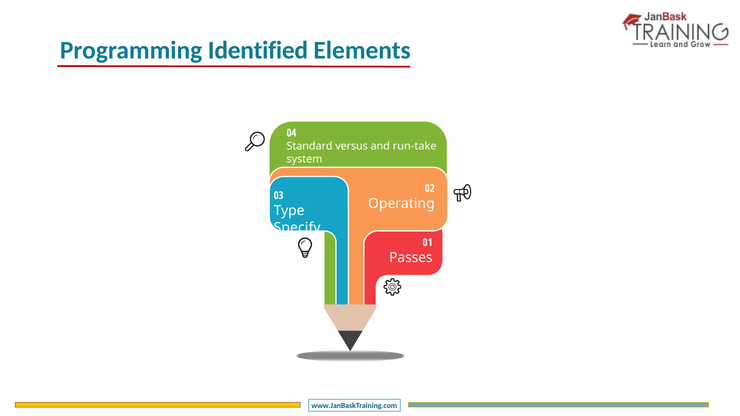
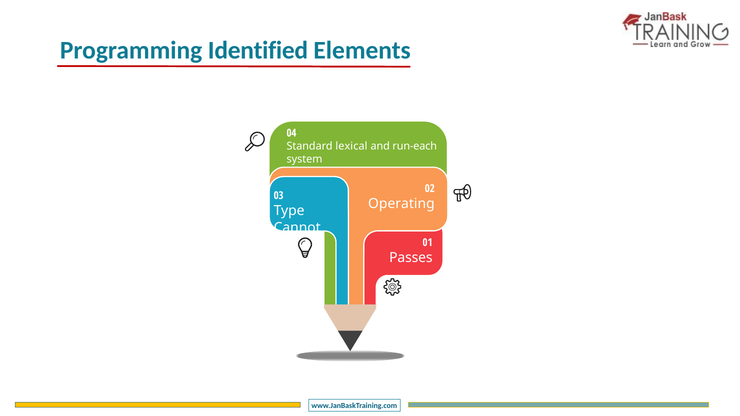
versus: versus -> lexical (351, 146)
run-take: run-take -> run-each (415, 146)
Specify: Specify -> Cannot (297, 228)
